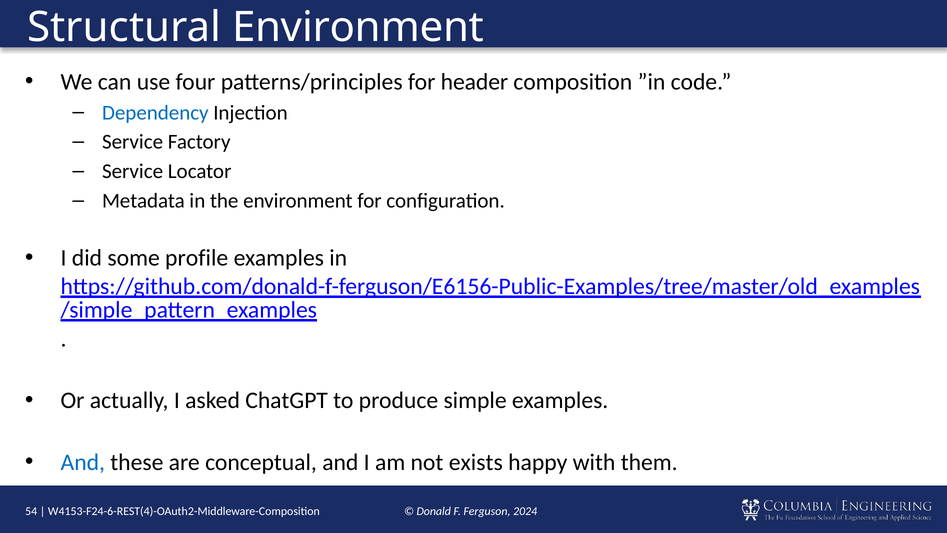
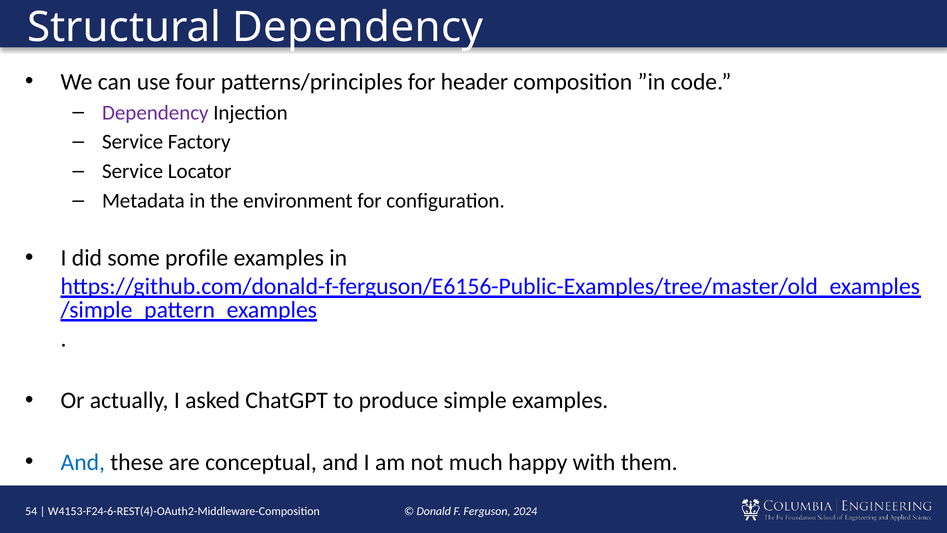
Structural Environment: Environment -> Dependency (358, 27)
Dependency colour: blue -> purple (155, 113)
exists: exists -> much (476, 462)
